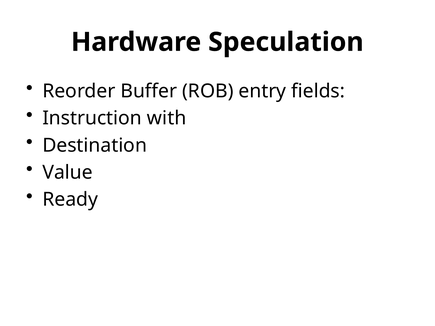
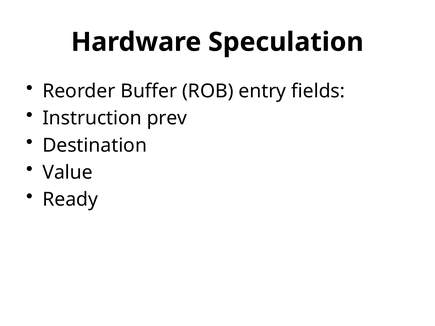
with: with -> prev (167, 118)
